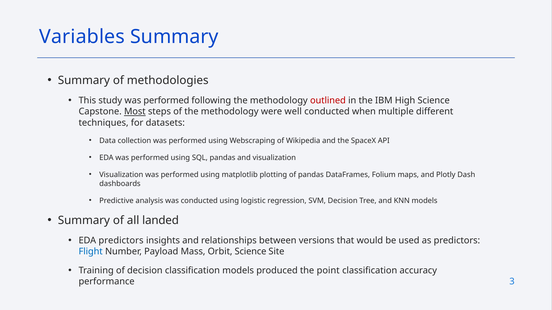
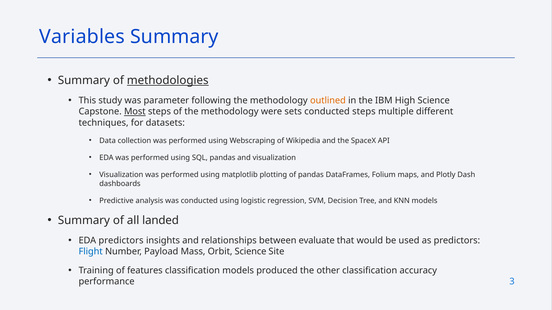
methodologies underline: none -> present (168, 80)
study was performed: performed -> parameter (166, 101)
outlined colour: red -> orange (328, 101)
well: well -> sets (293, 112)
conducted when: when -> steps (364, 112)
versions: versions -> evaluate (317, 241)
of decision: decision -> features (145, 271)
point: point -> other (328, 271)
